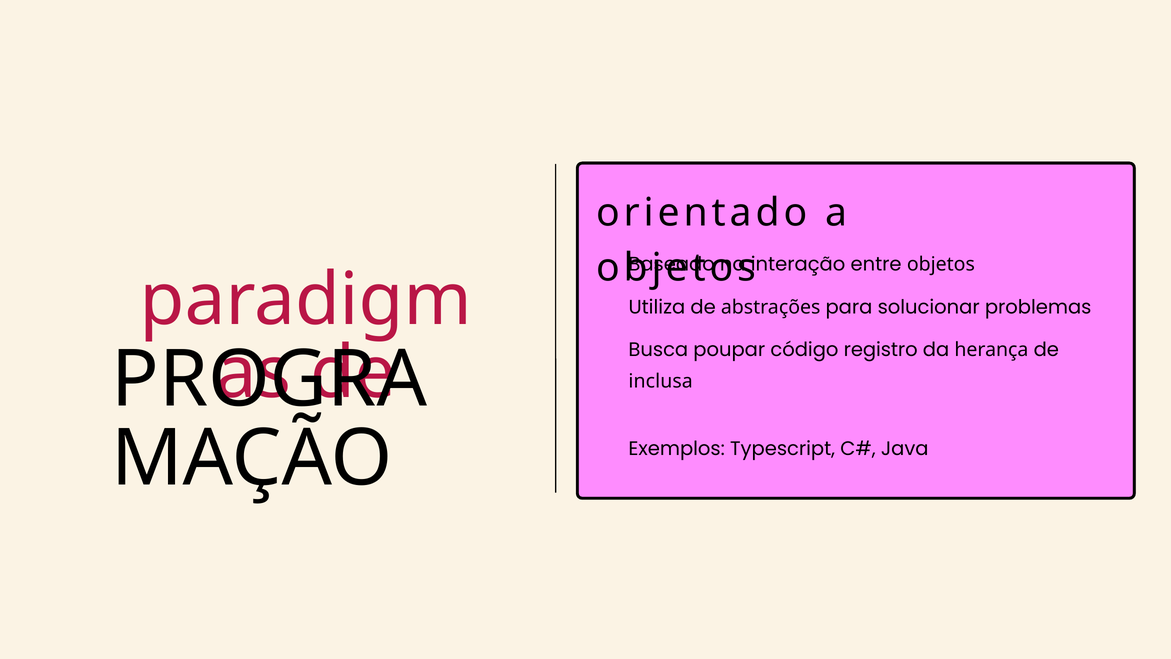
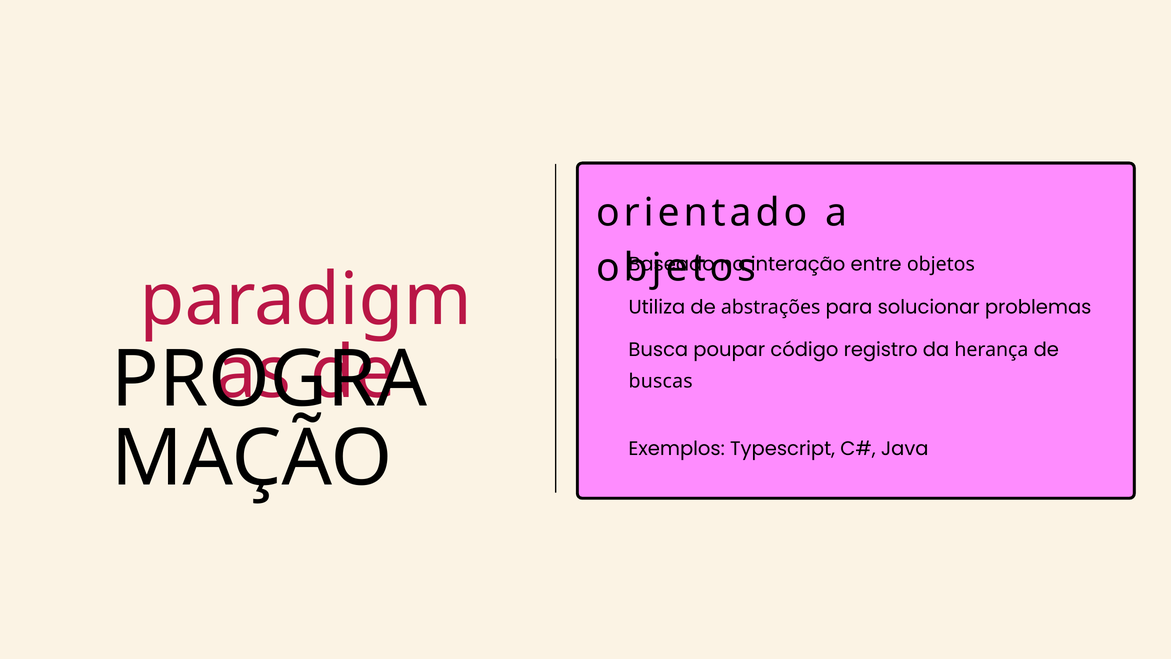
inclusa: inclusa -> buscas (661, 381)
